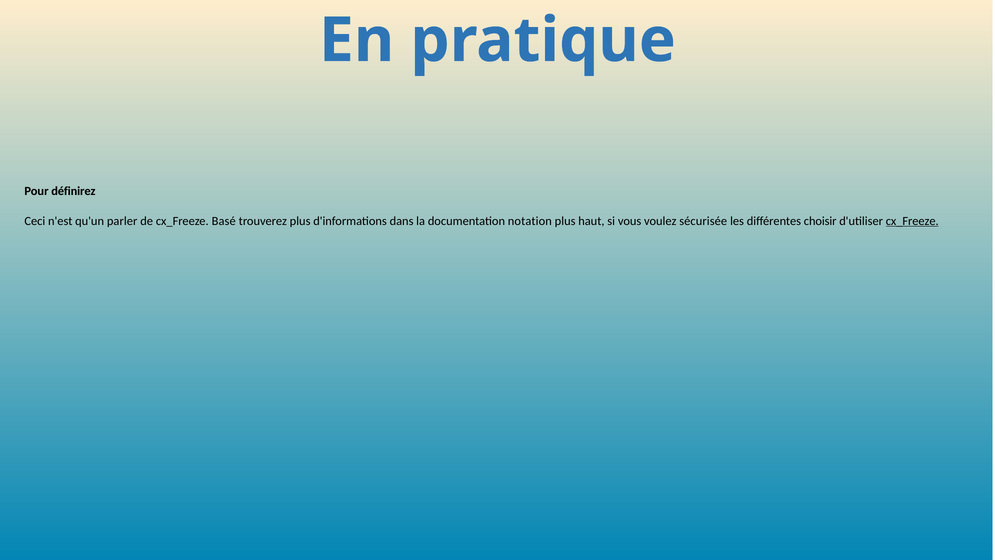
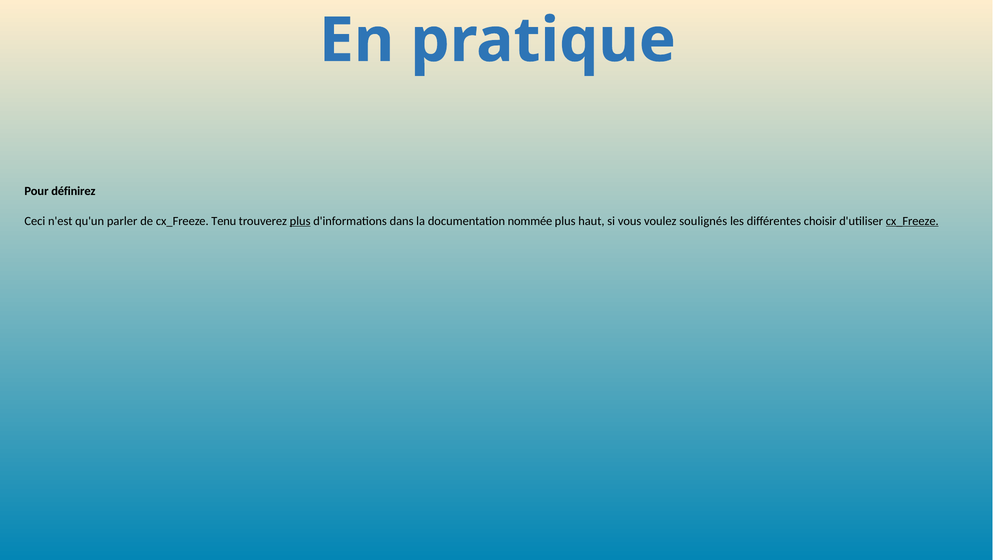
Basé: Basé -> Tenu (224, 221)
plus underline: none -> present (300, 221)
notation: notation -> nommée (530, 221)
sécurisée: sécurisée -> soulignés (703, 221)
